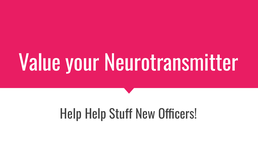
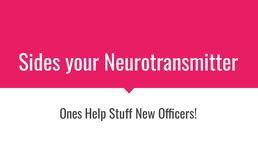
Value: Value -> Sides (39, 64)
Help: Help -> Ones (71, 115)
